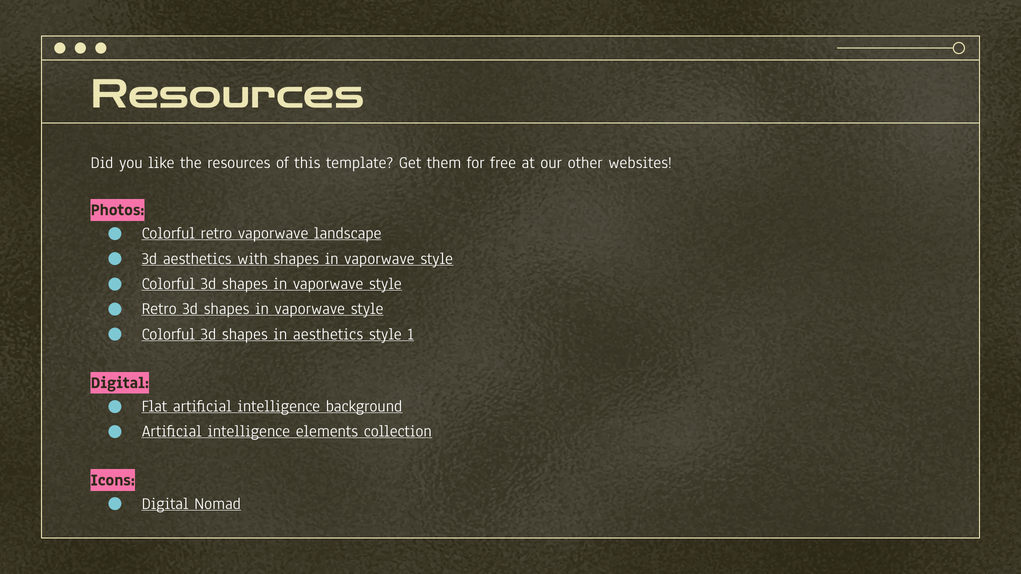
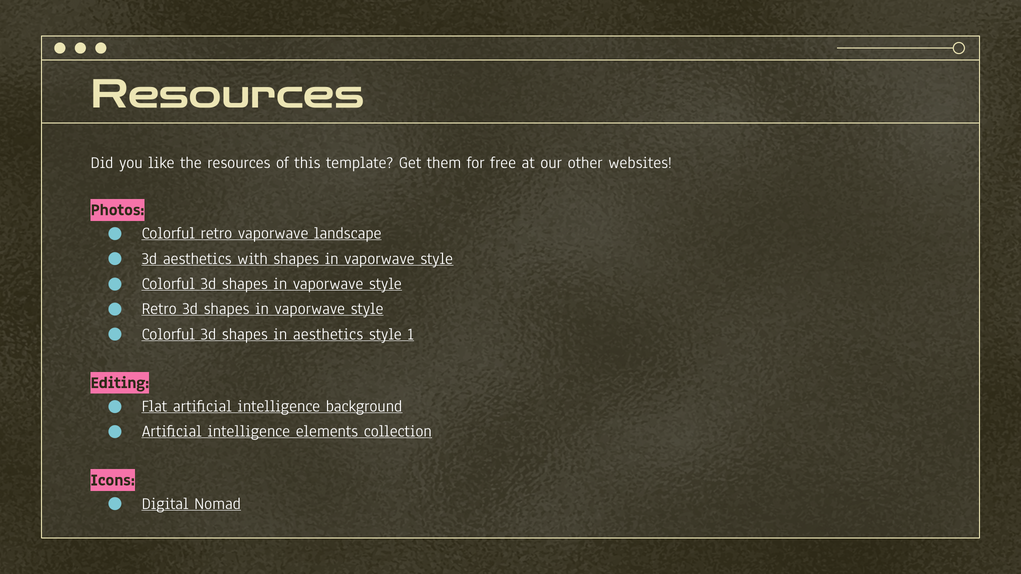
Digital: Digital -> Editing (120, 383)
